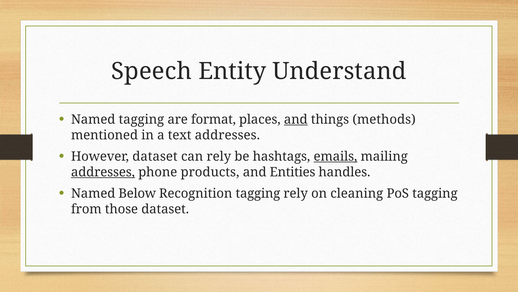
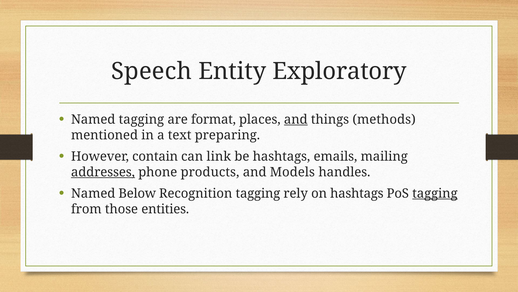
Understand: Understand -> Exploratory (340, 71)
text addresses: addresses -> preparing (227, 135)
However dataset: dataset -> contain (155, 156)
can rely: rely -> link (219, 156)
emails underline: present -> none (335, 156)
Entities: Entities -> Models (292, 172)
on cleaning: cleaning -> hashtags (357, 193)
tagging underline: none -> present (435, 193)
those dataset: dataset -> entities (165, 209)
